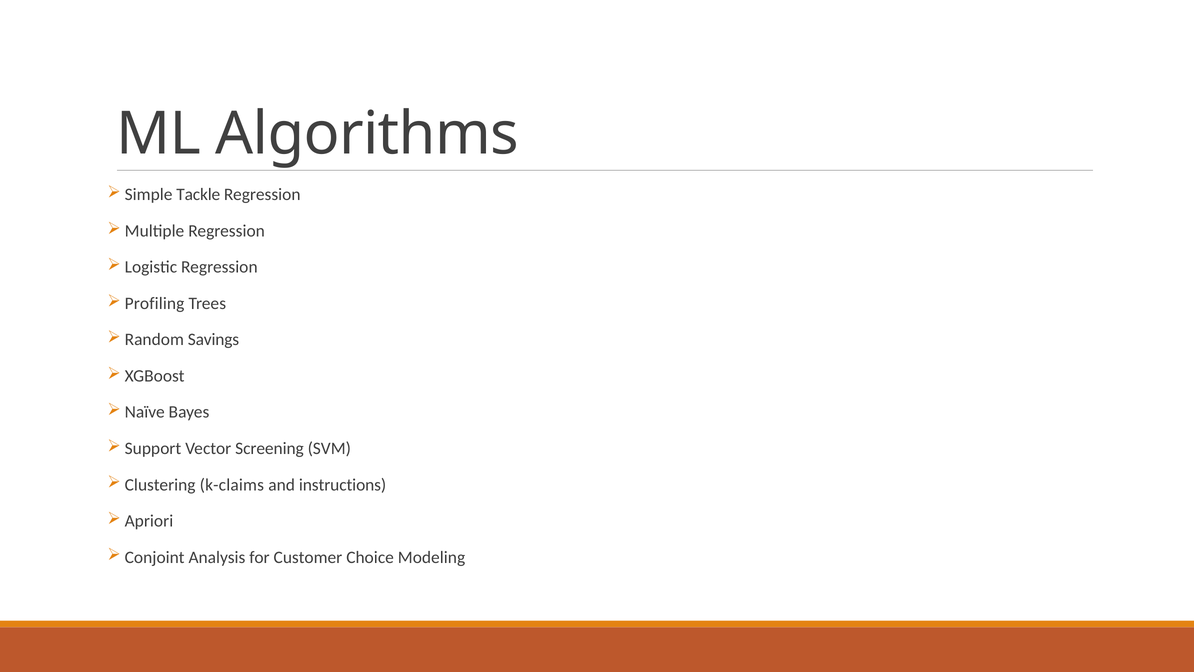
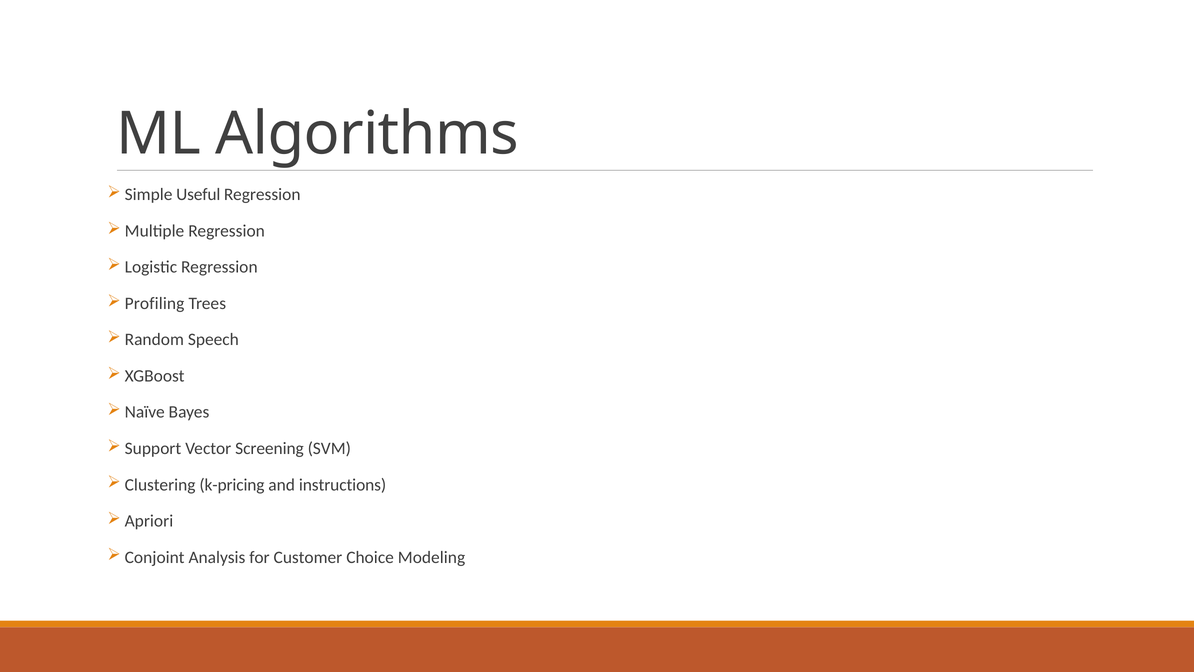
Tackle: Tackle -> Useful (198, 195)
Savings: Savings -> Speech (213, 340)
k-claims: k-claims -> k-pricing (232, 484)
